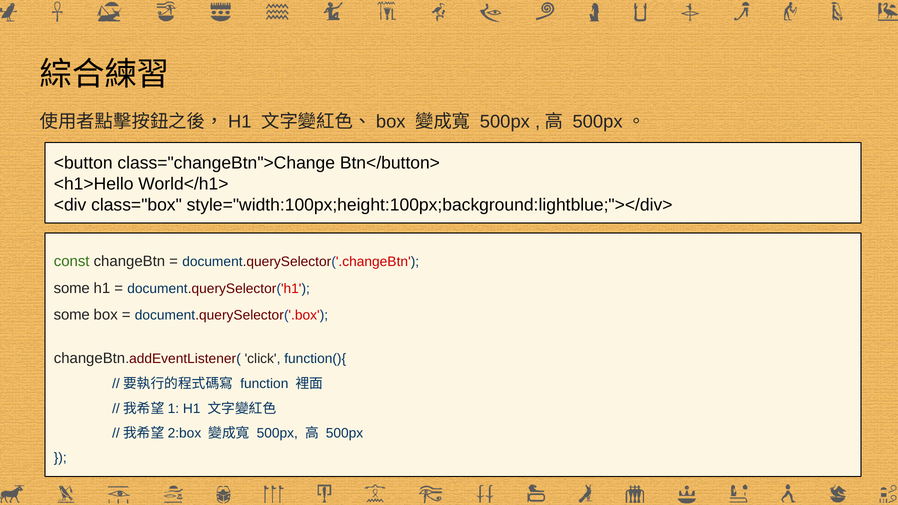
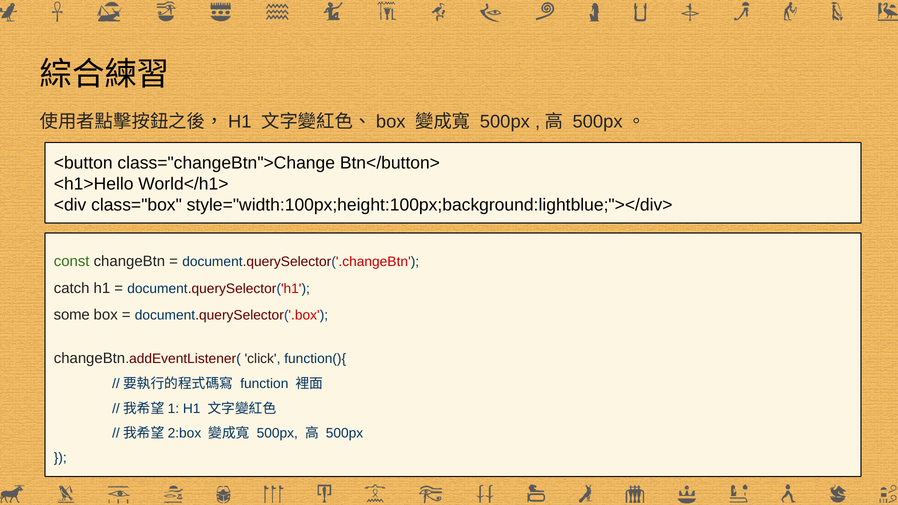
some: some -> catch (72, 288)
